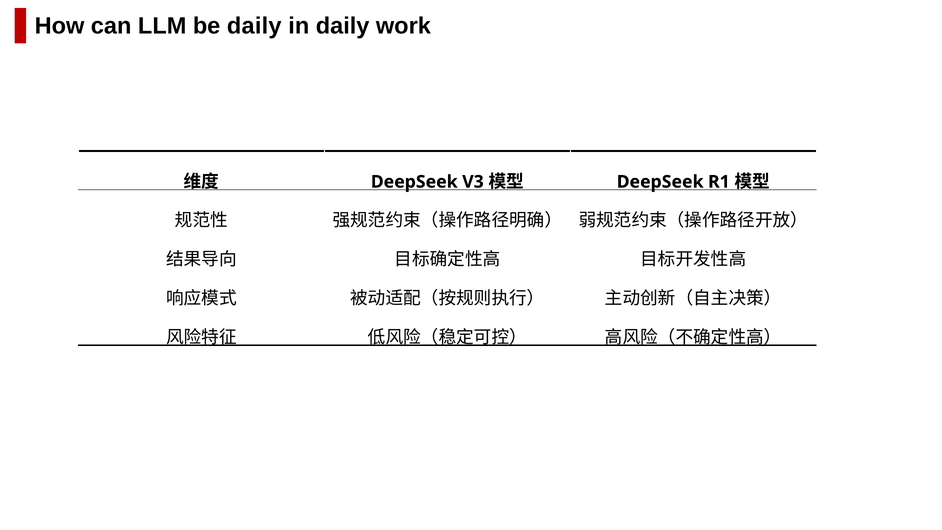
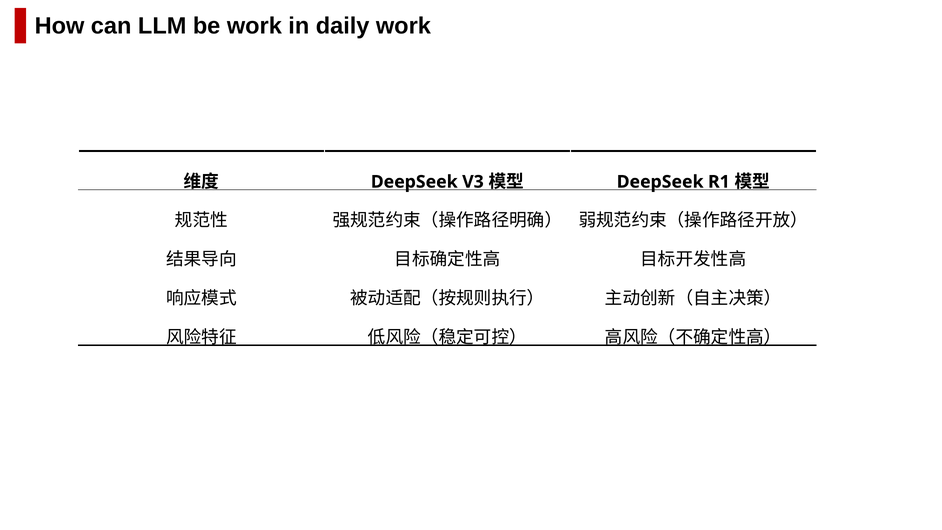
be daily: daily -> work (254, 26)
